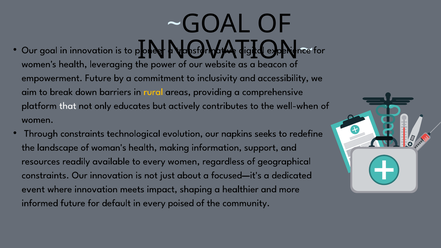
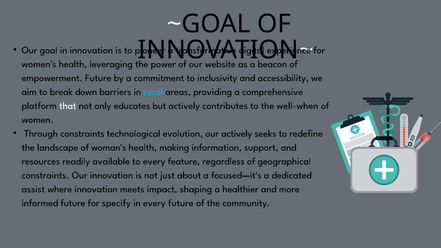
rural colour: yellow -> light blue (153, 92)
our napkins: napkins -> actively (237, 133)
every women: women -> feature (184, 161)
event: event -> assist (33, 189)
default: default -> specify (116, 203)
every poised: poised -> future (181, 203)
